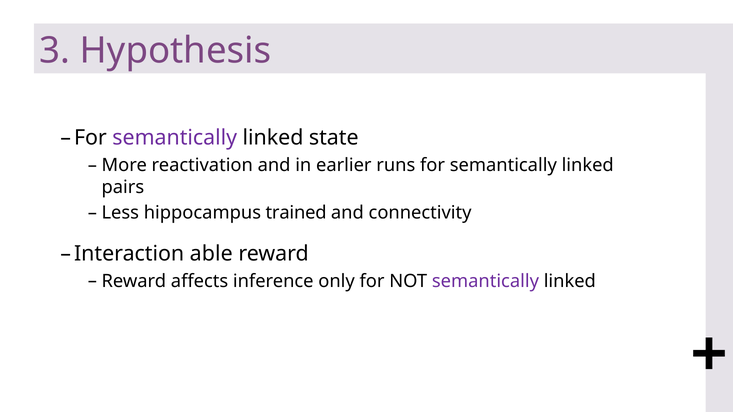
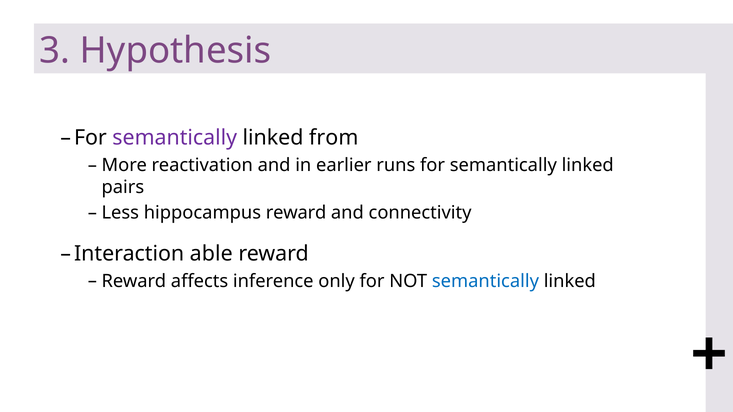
state: state -> from (334, 138)
hippocampus trained: trained -> reward (296, 213)
semantically colour: purple -> blue (485, 281)
